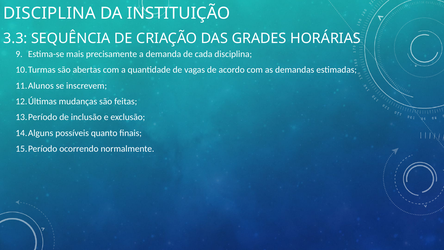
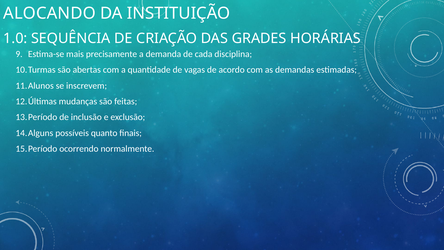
DISCIPLINA: DISCIPLINA -> ALOCANDO (50, 13)
3.3: 3.3 -> 1.0 (15, 38)
